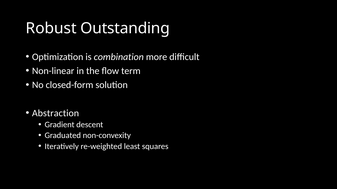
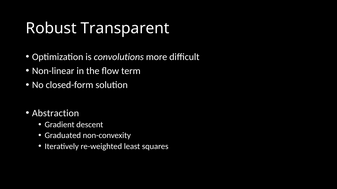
Outstanding: Outstanding -> Transparent (125, 28)
combination: combination -> convolutions (119, 57)
